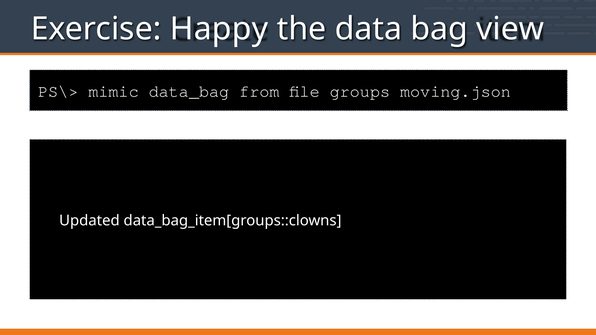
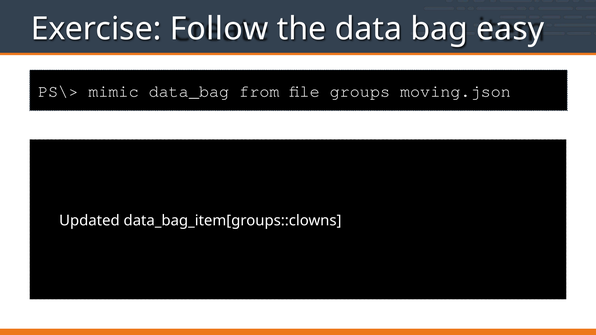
Happy: Happy -> Follow (219, 29)
view: view -> easy (510, 29)
